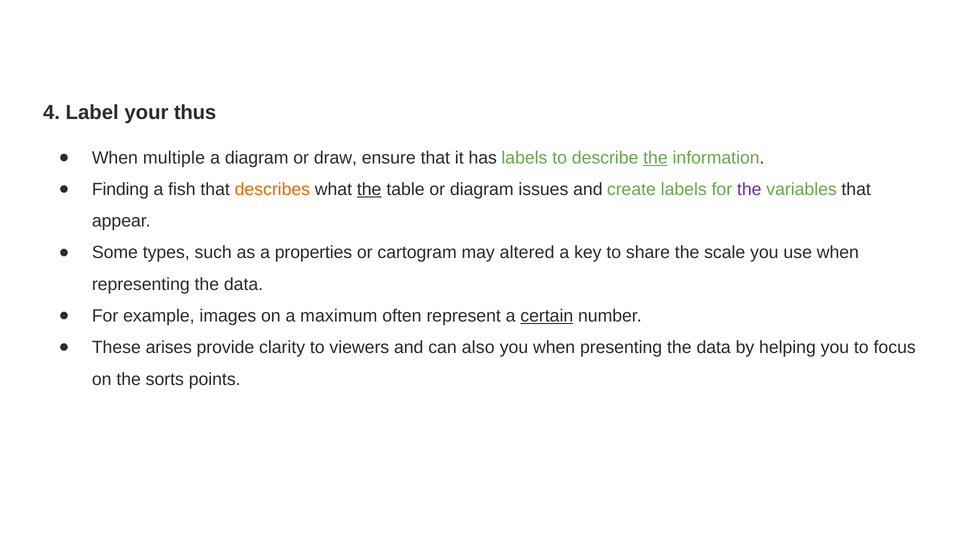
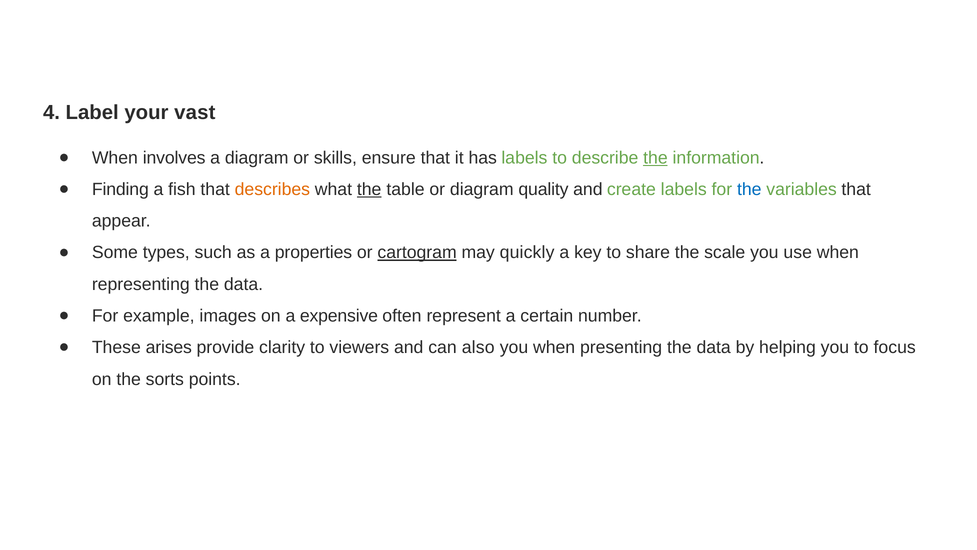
thus: thus -> vast (195, 112)
multiple: multiple -> involves (174, 158)
draw: draw -> skills (335, 158)
issues: issues -> quality (543, 189)
the colour: purple -> blue (749, 189)
cartogram underline: none -> present (417, 252)
altered: altered -> quickly (527, 252)
maximum: maximum -> expensive (339, 316)
certain underline: present -> none (547, 316)
